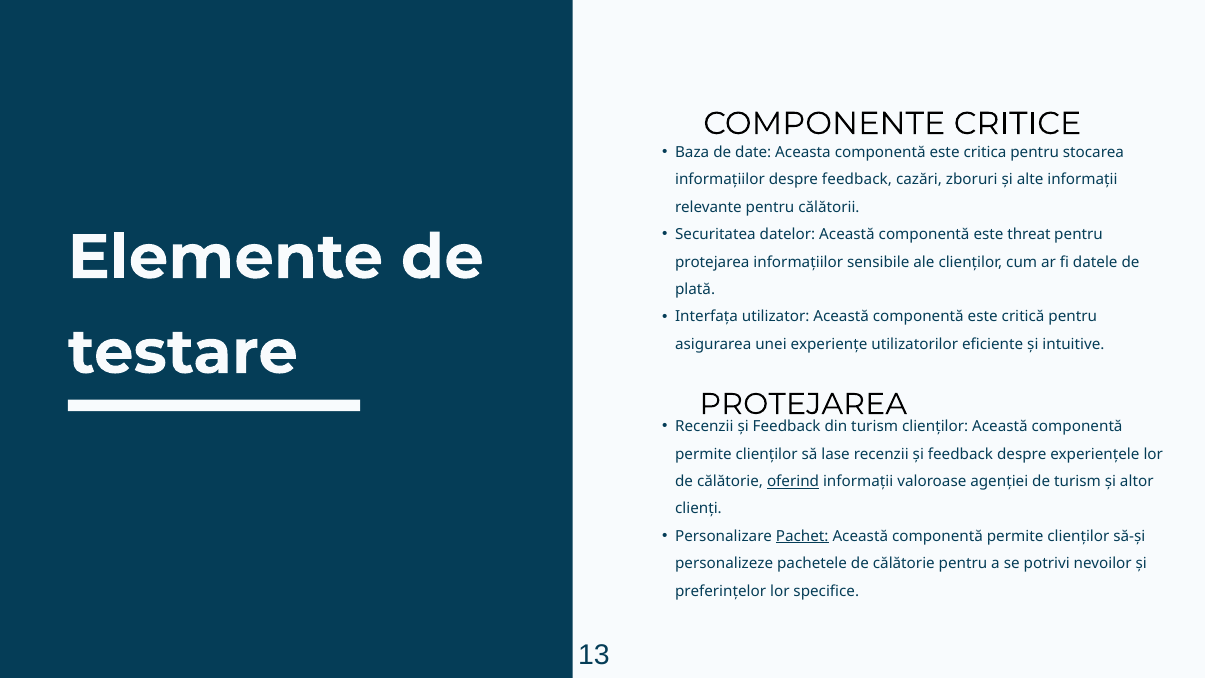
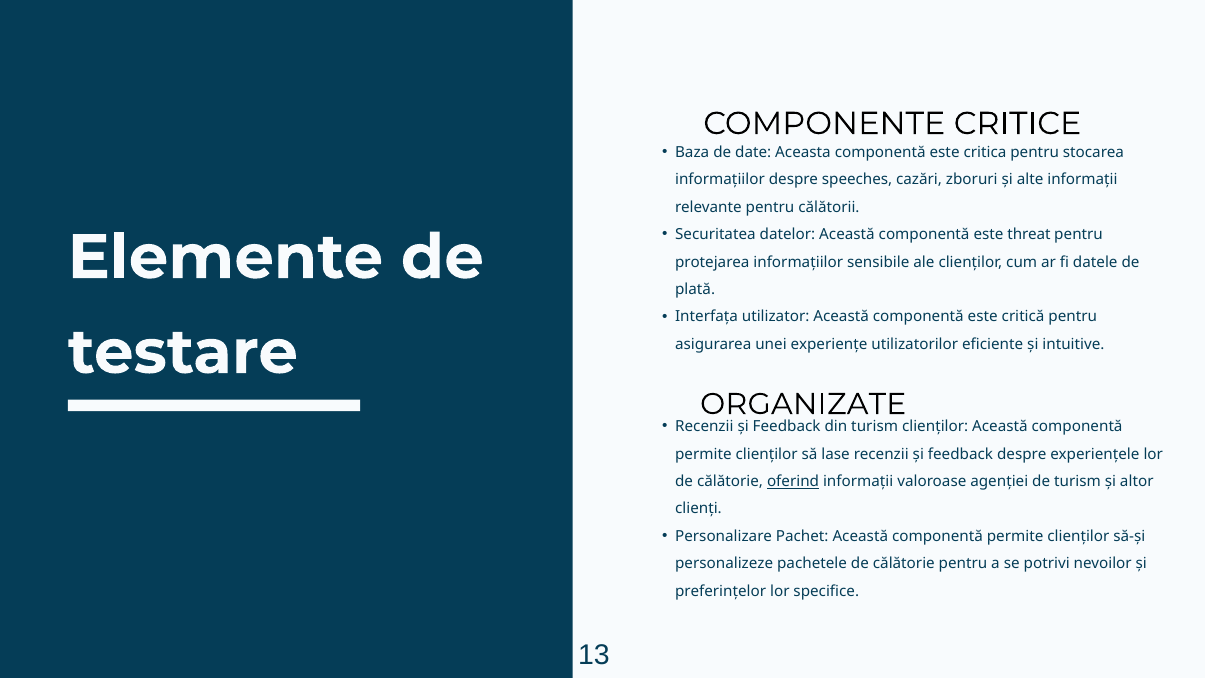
despre feedback: feedback -> speeches (857, 180)
PROTEJAREA: PROTEJAREA -> ORGANIZATE (803, 404)
Pachet underline: present -> none (802, 536)
